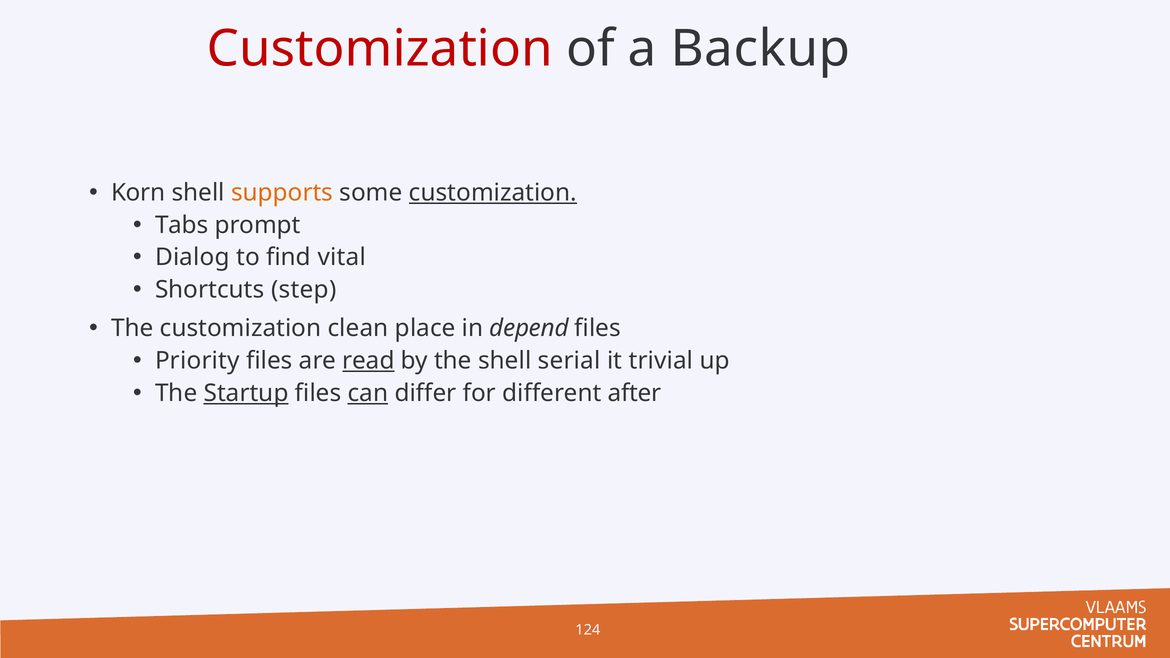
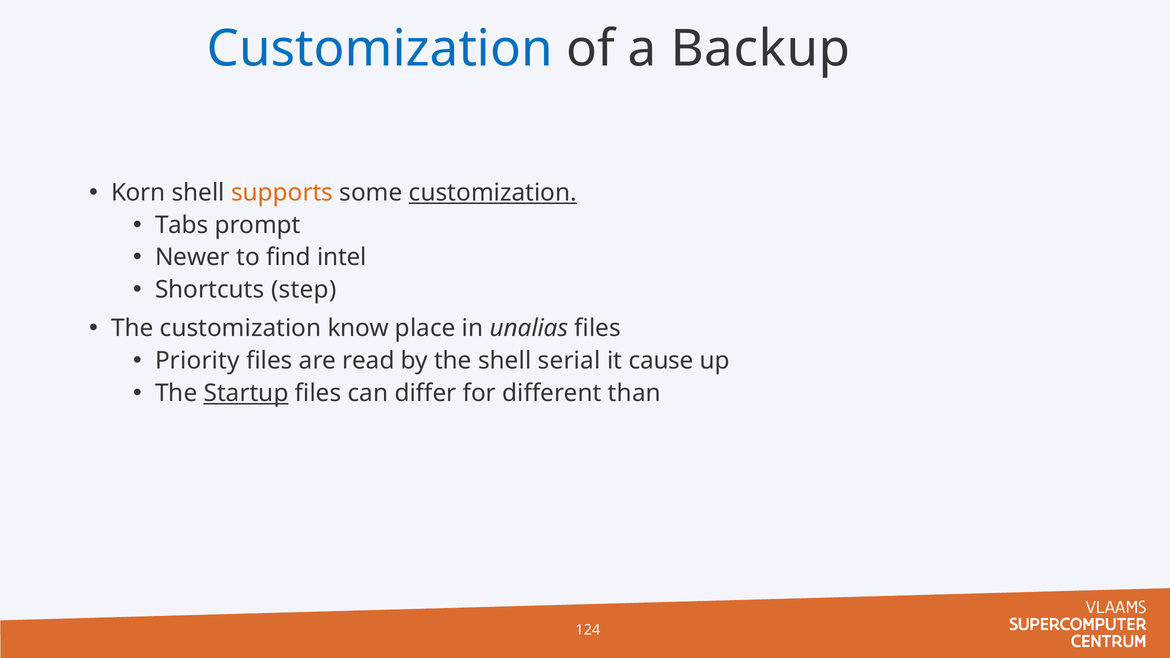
Customization colour: red -> blue (380, 49)
Dialog: Dialog -> Newer (193, 257)
vital: vital -> intel (342, 257)
clean: clean -> know (358, 328)
depend: depend -> unalias (529, 328)
read underline: present -> none (368, 361)
trivial: trivial -> cause (661, 361)
can underline: present -> none (368, 393)
after: after -> than (634, 393)
